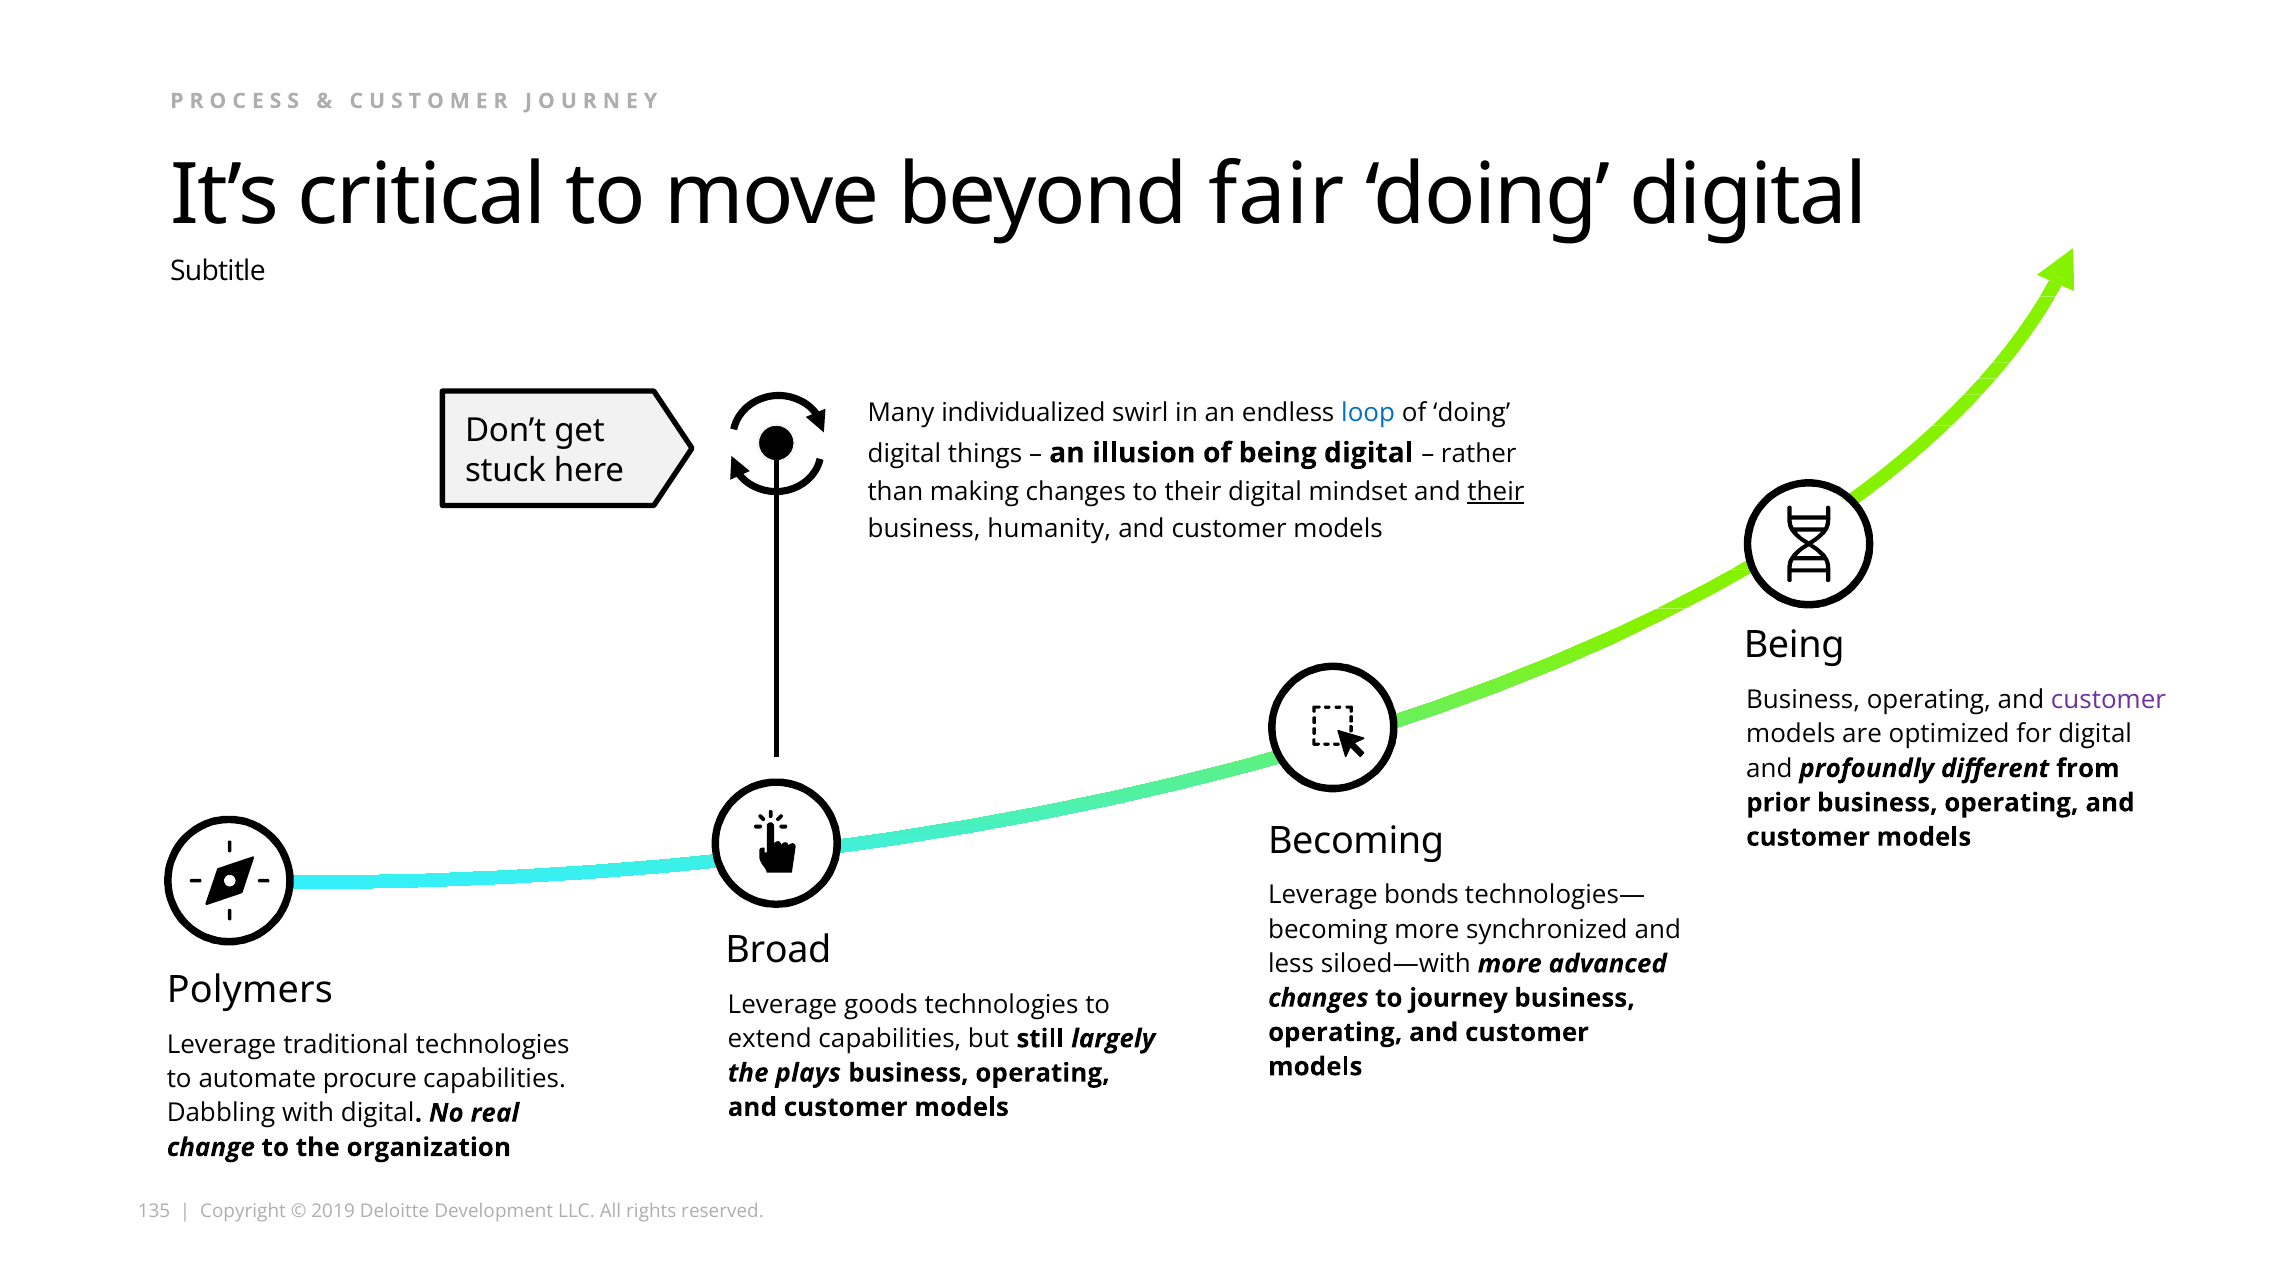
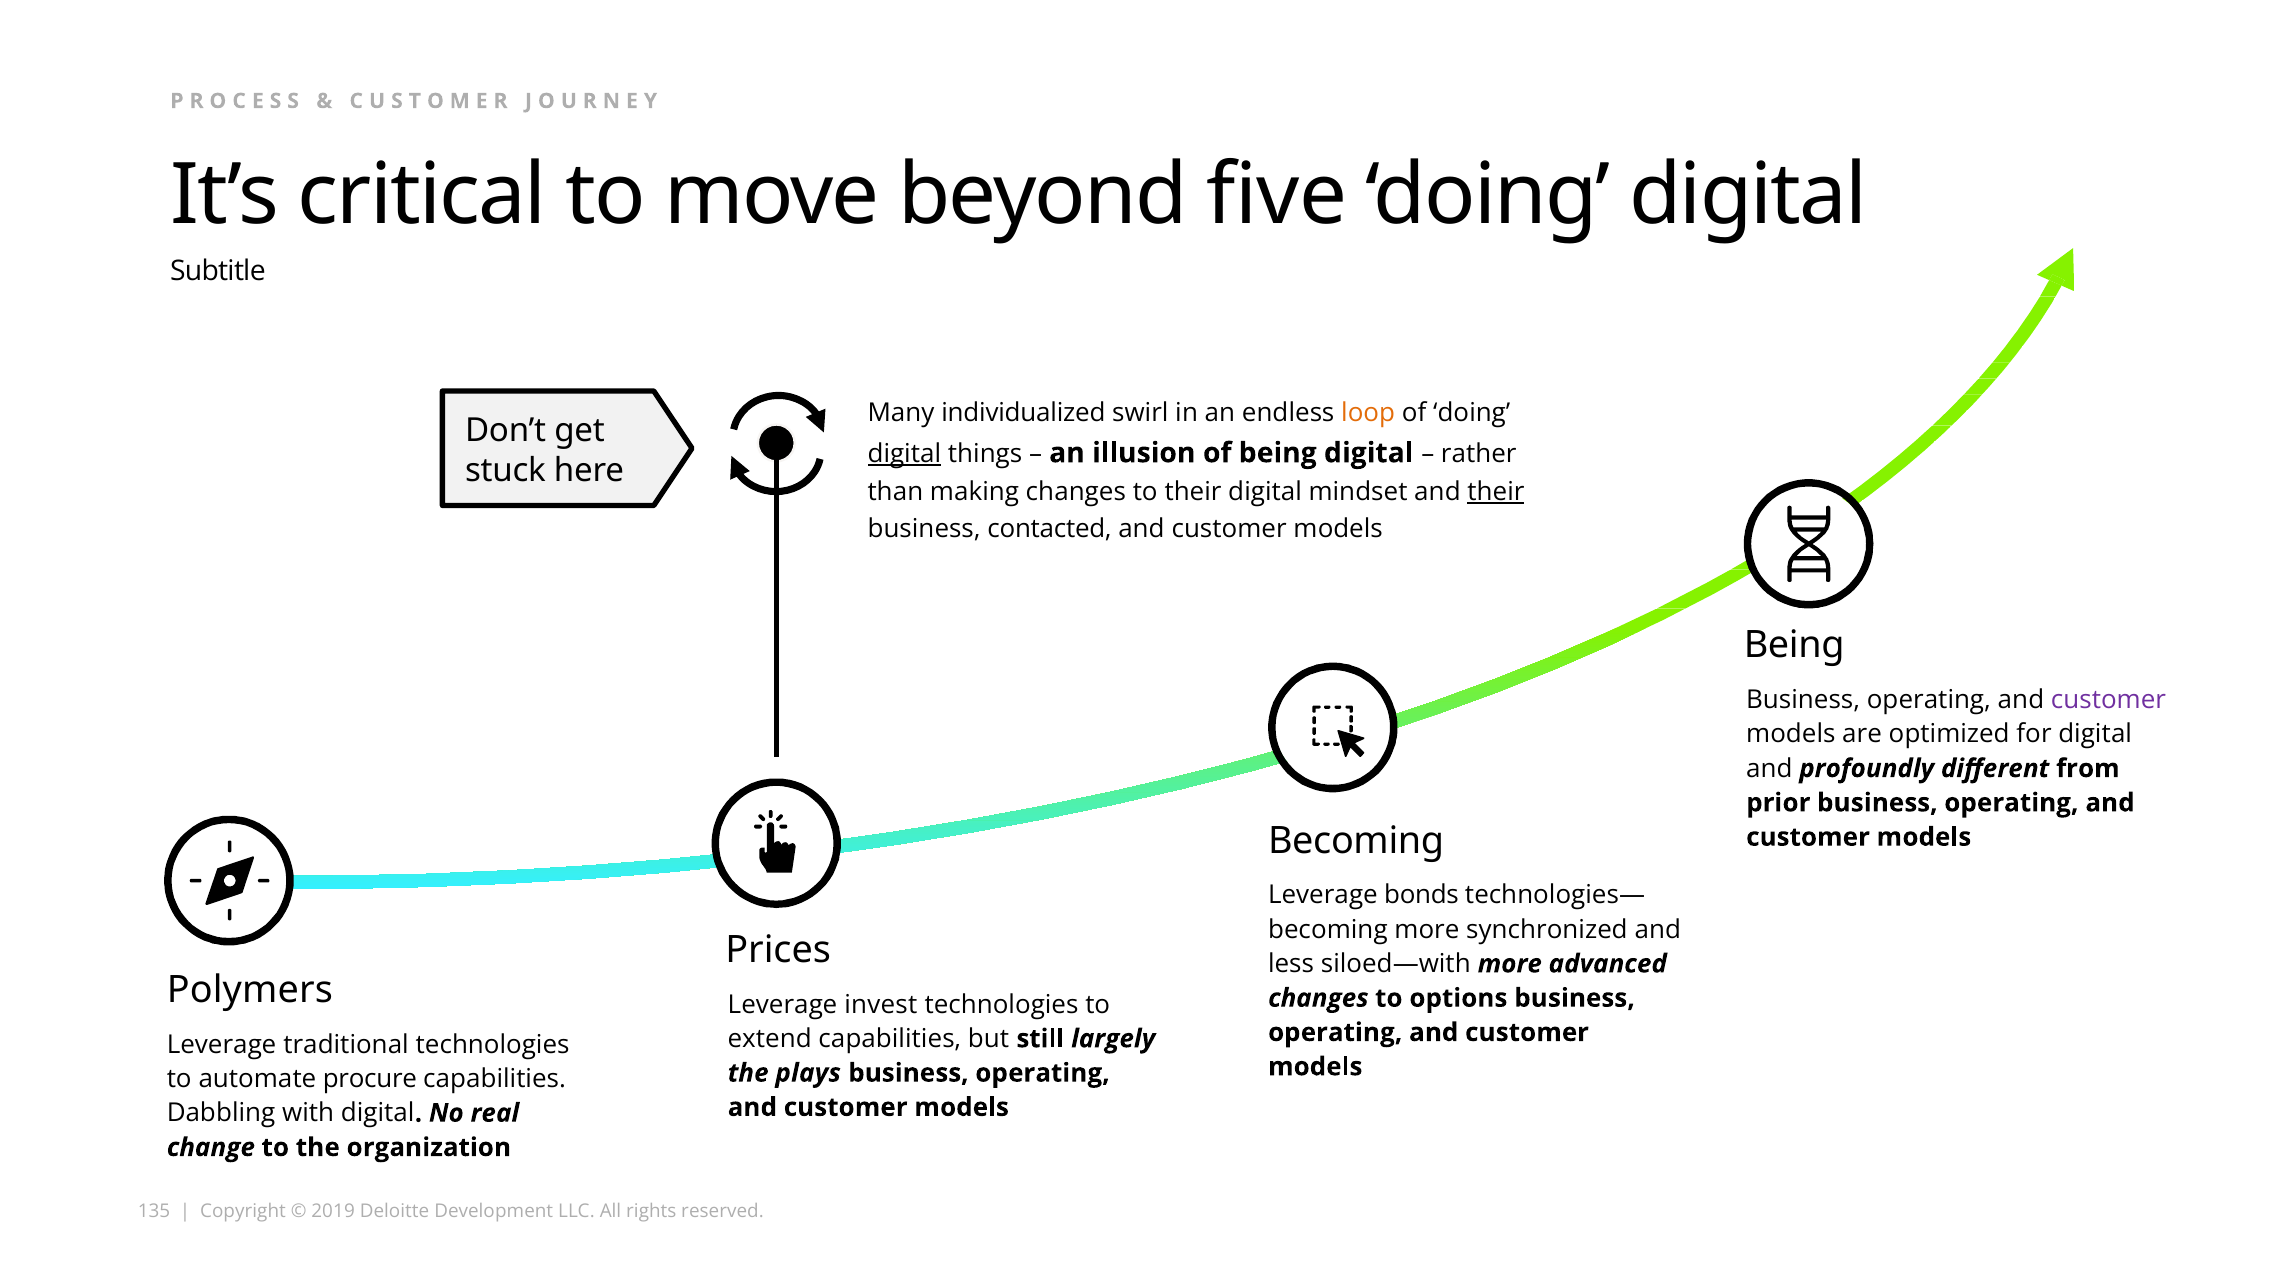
fair: fair -> five (1277, 195)
loop colour: blue -> orange (1368, 414)
digital underline: none -> present (904, 454)
humanity: humanity -> contacted (1050, 529)
Broad: Broad -> Prices (778, 950)
journey: journey -> options (1458, 998)
goods: goods -> invest (881, 1005)
